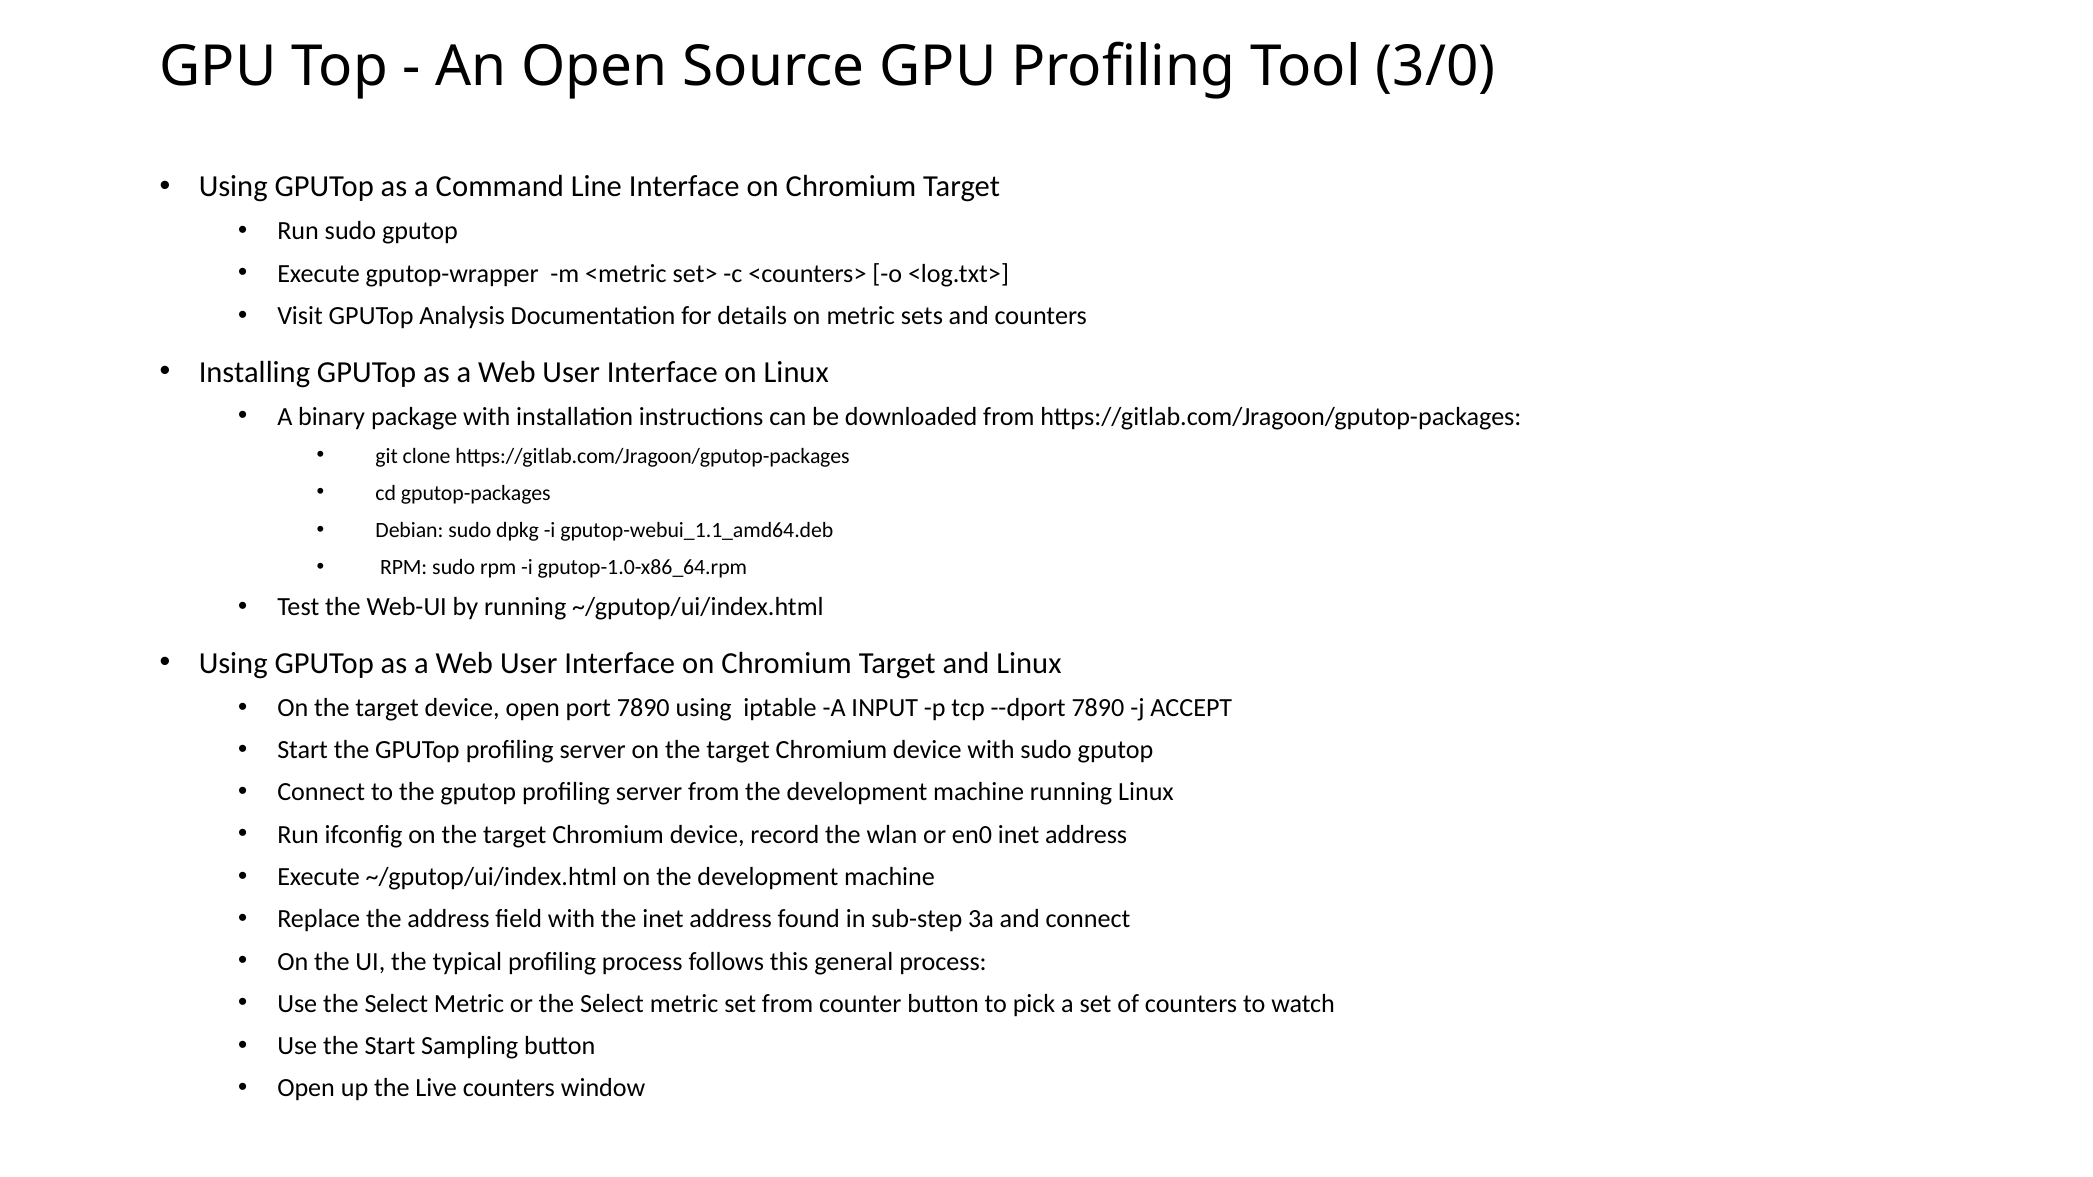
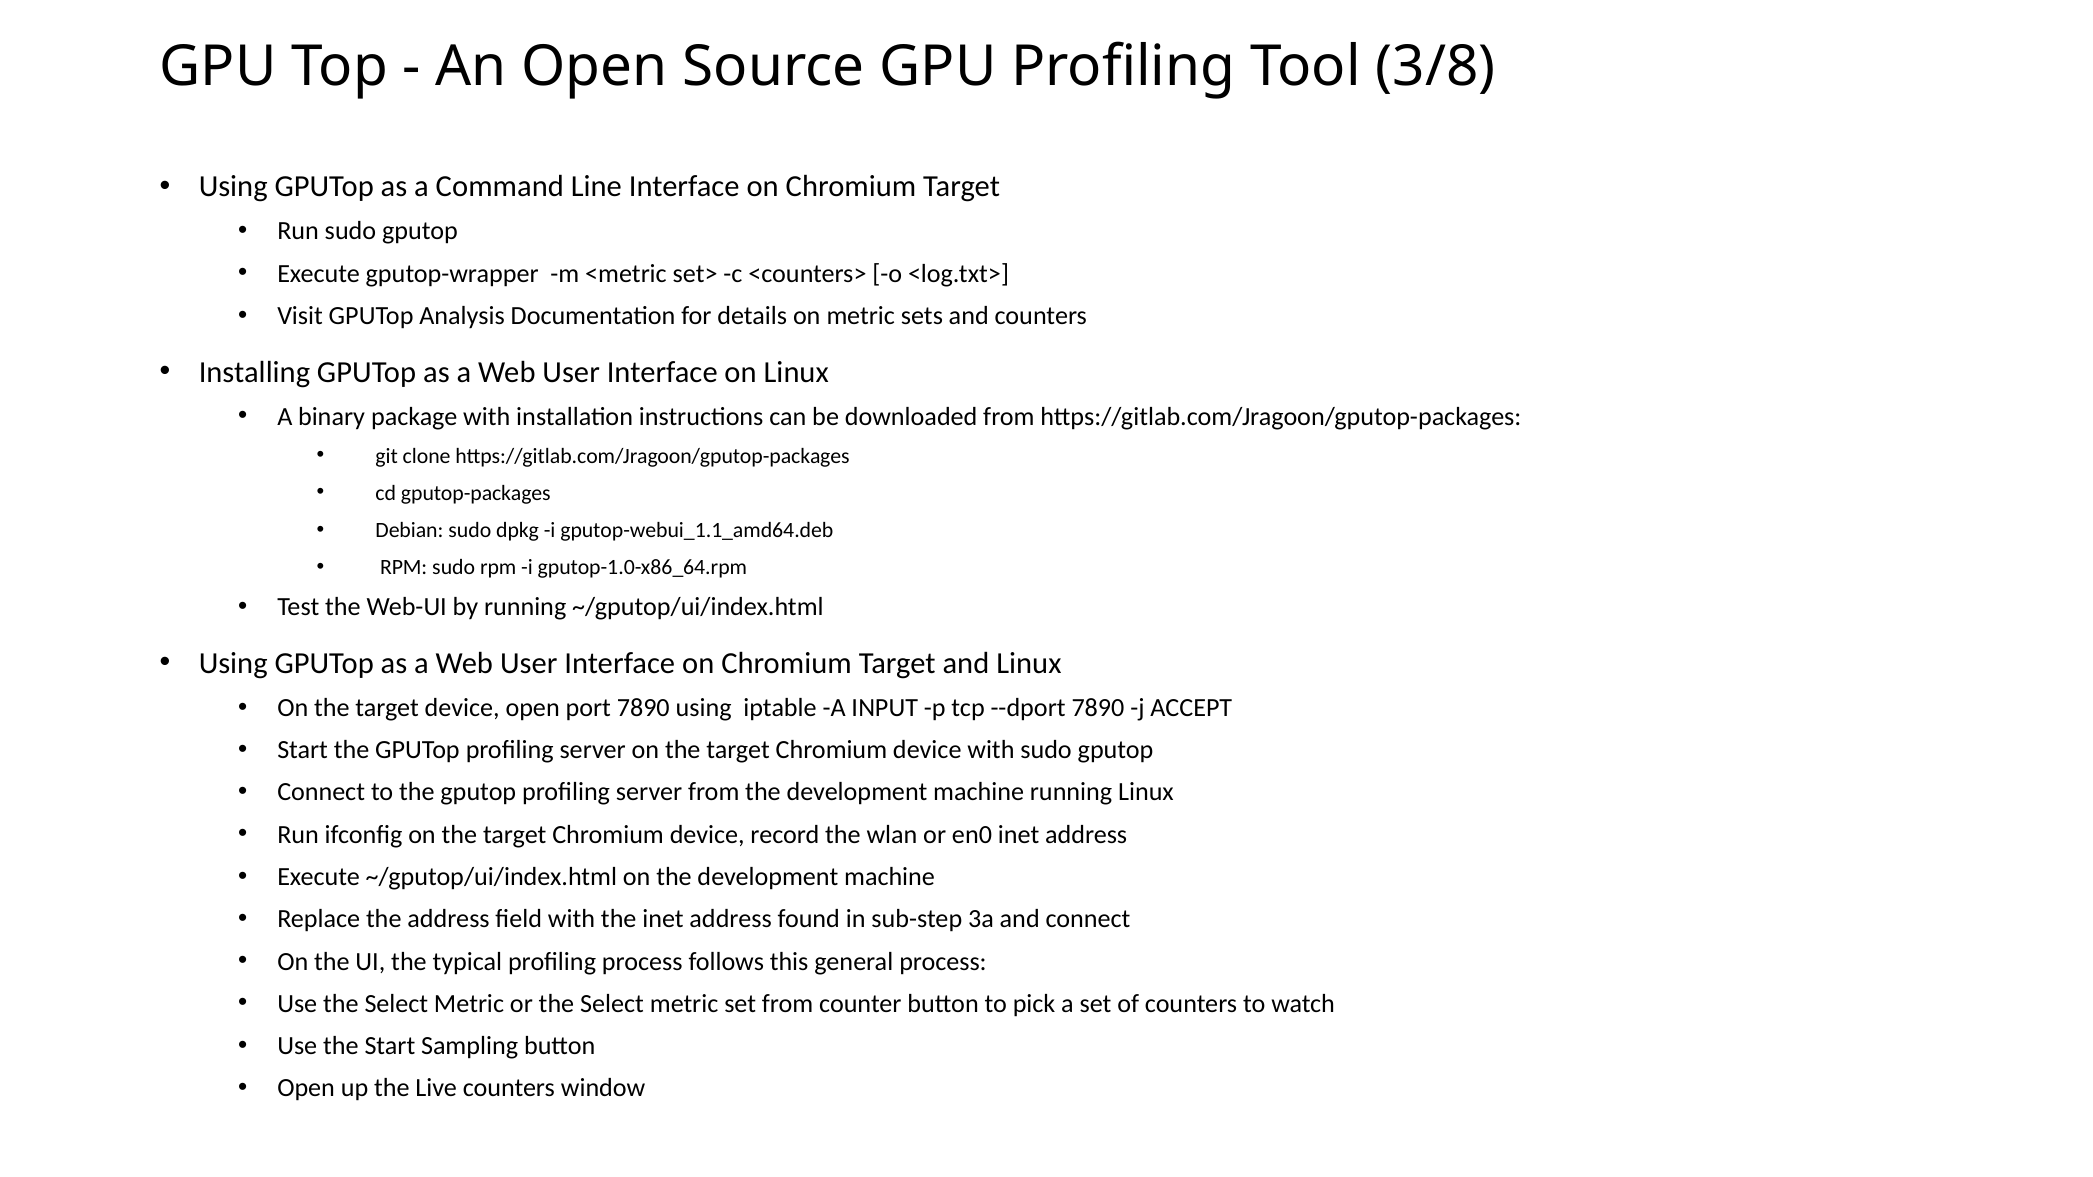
3/0: 3/0 -> 3/8 (1436, 67)
